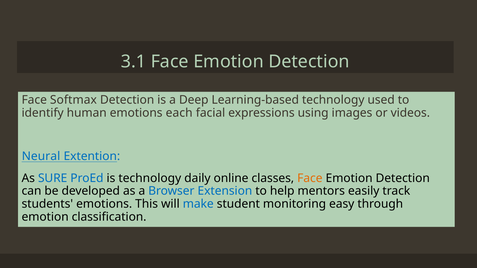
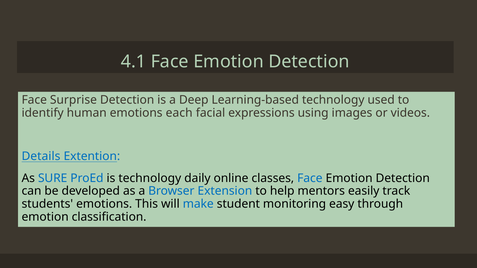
3.1: 3.1 -> 4.1 (133, 62)
Softmax: Softmax -> Surprise (73, 100)
Neural: Neural -> Details (41, 157)
Face colour: orange -> blue (310, 178)
